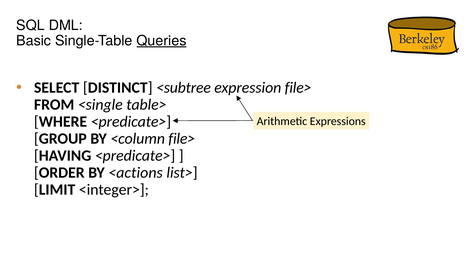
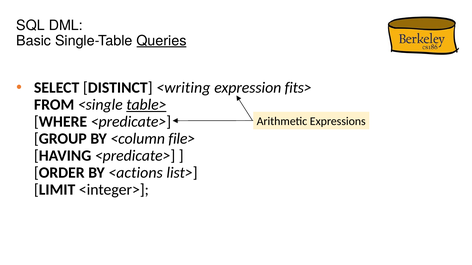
<subtree: <subtree -> <writing (183, 88)
expression file>: file> -> fits> (298, 88)
table> underline: none -> present (146, 105)
